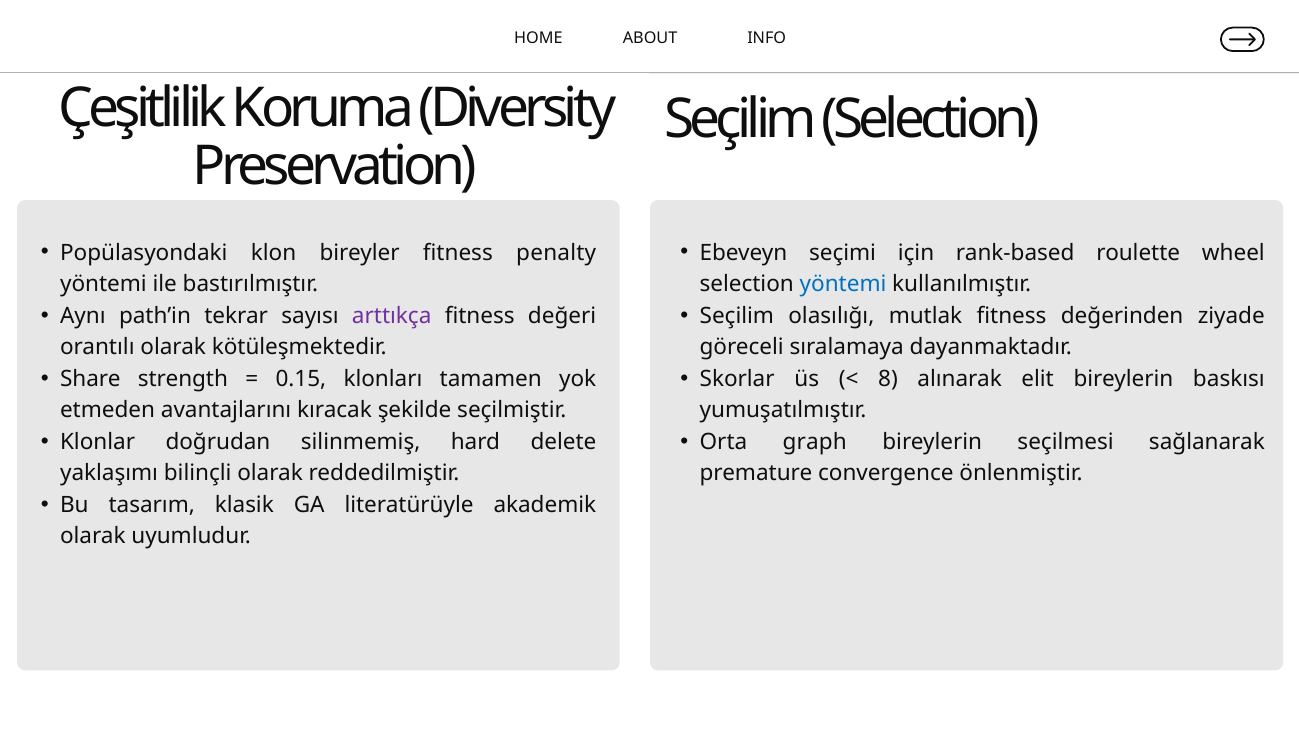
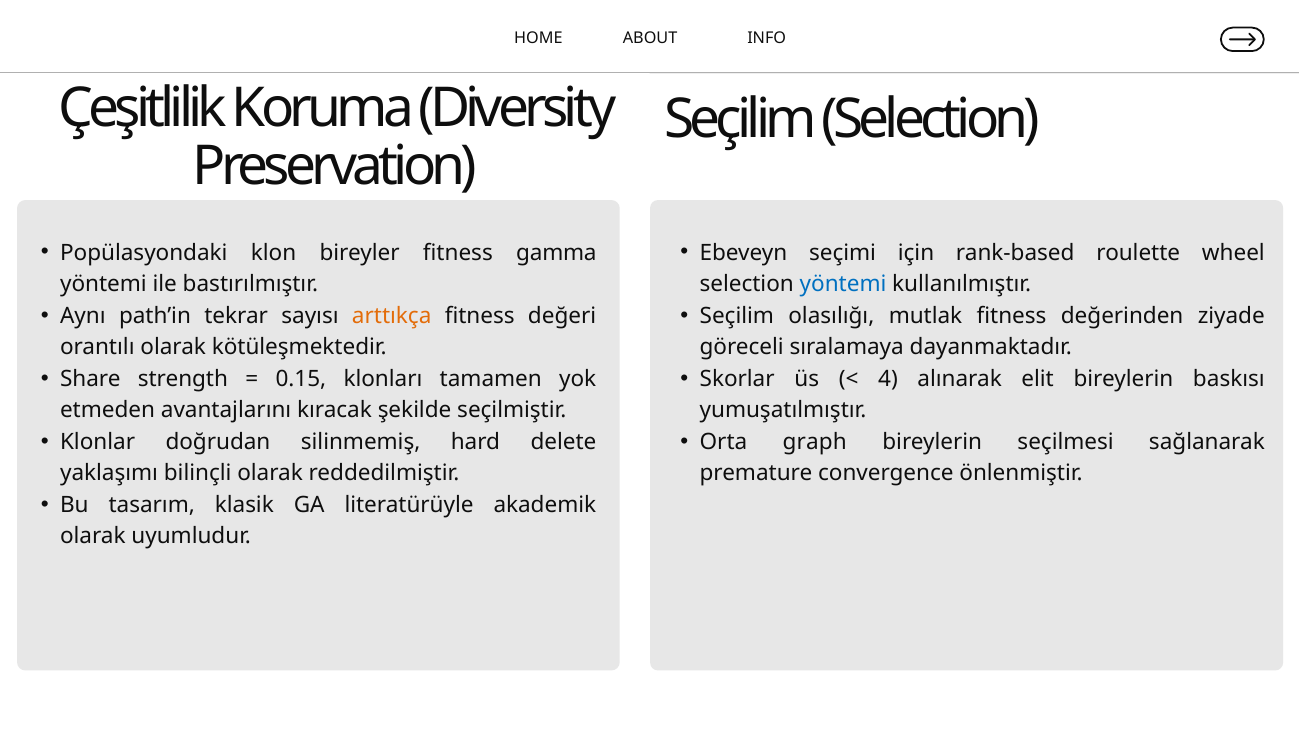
penalty: penalty -> gamma (556, 253)
arttıkça colour: purple -> orange (392, 316)
8: 8 -> 4 (888, 379)
